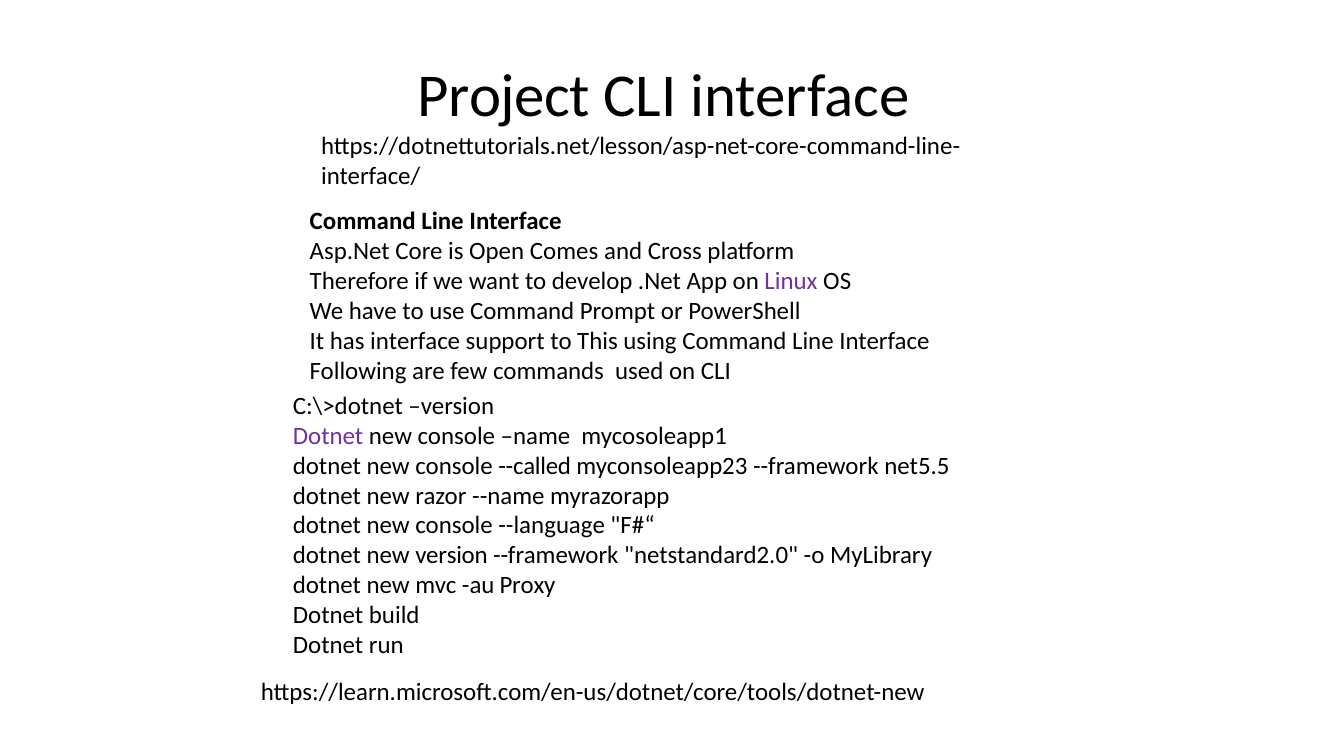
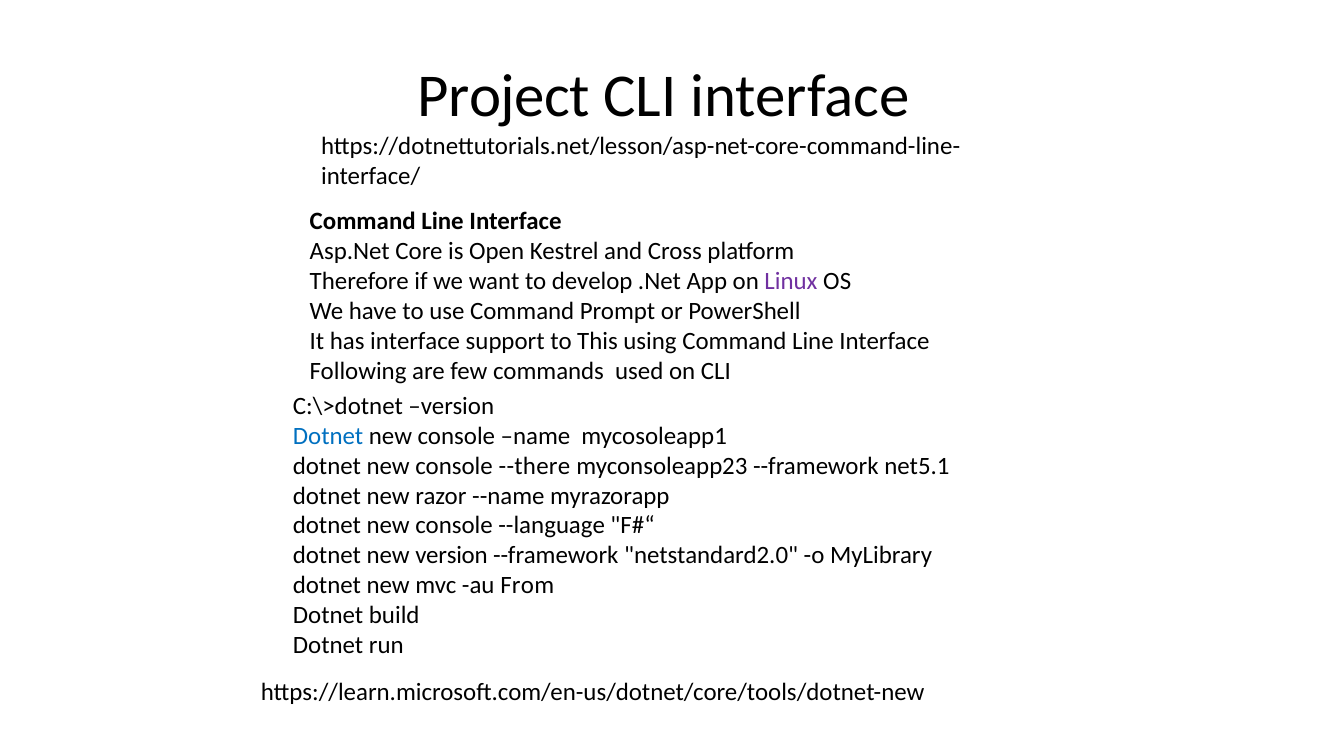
Comes: Comes -> Kestrel (564, 251)
Dotnet colour: purple -> blue (328, 436)
--called: --called -> --there (534, 466)
net5.5: net5.5 -> net5.1 (917, 466)
Proxy: Proxy -> From (527, 585)
